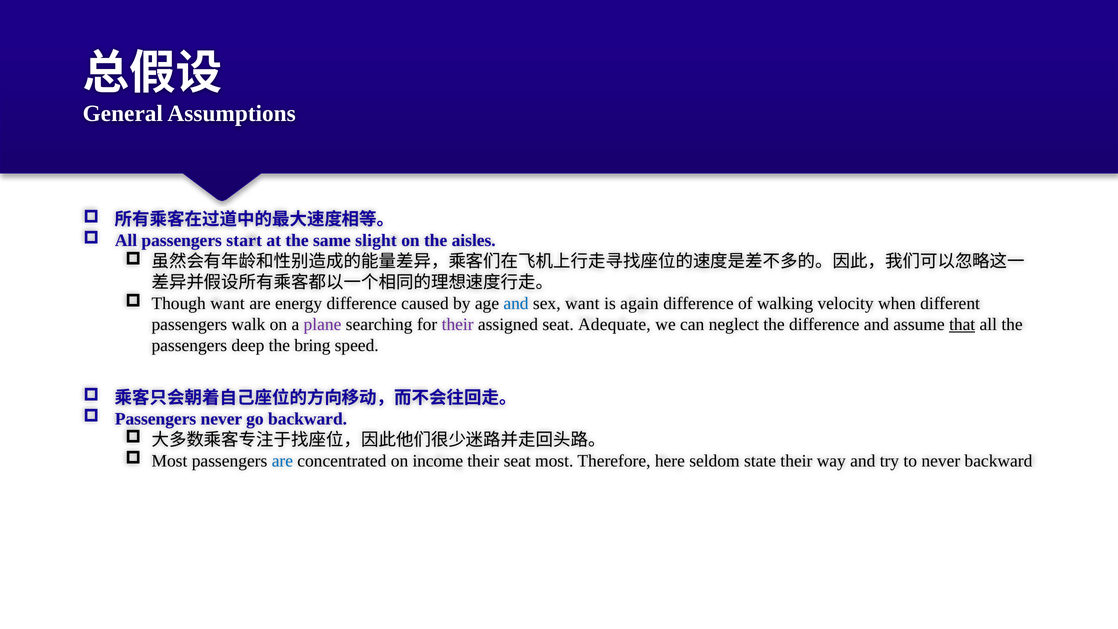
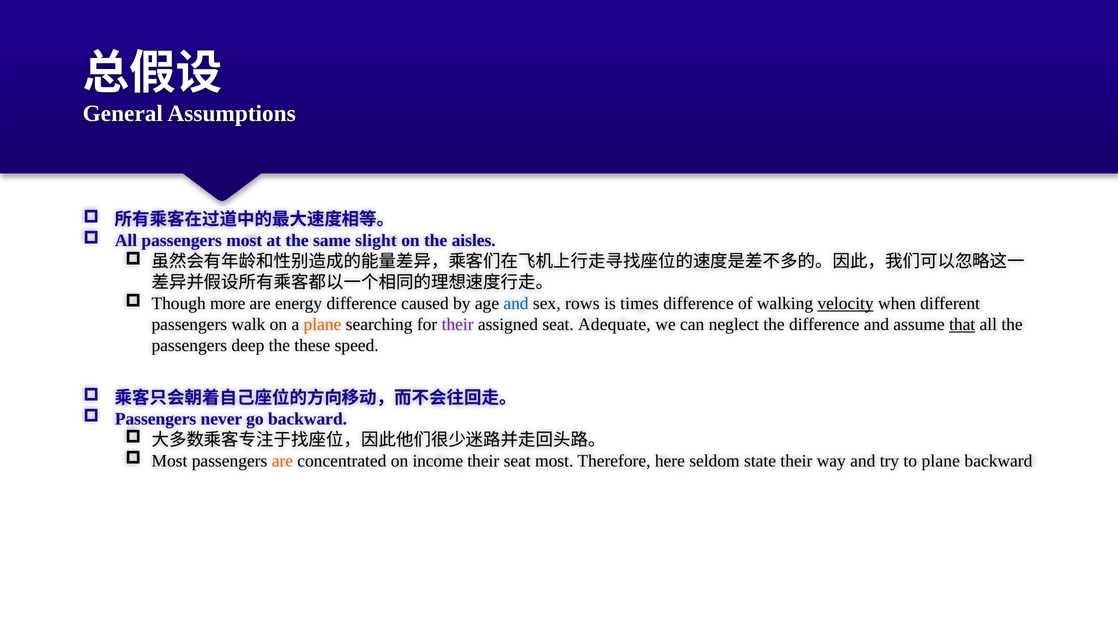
passengers start: start -> most (244, 241)
Though want: want -> more (228, 304)
sex want: want -> rows (582, 304)
again: again -> times (639, 304)
velocity underline: none -> present (846, 304)
plane colour: purple -> orange (323, 324)
bring: bring -> these (312, 345)
are colour: blue -> orange (282, 461)
to never: never -> plane (941, 461)
